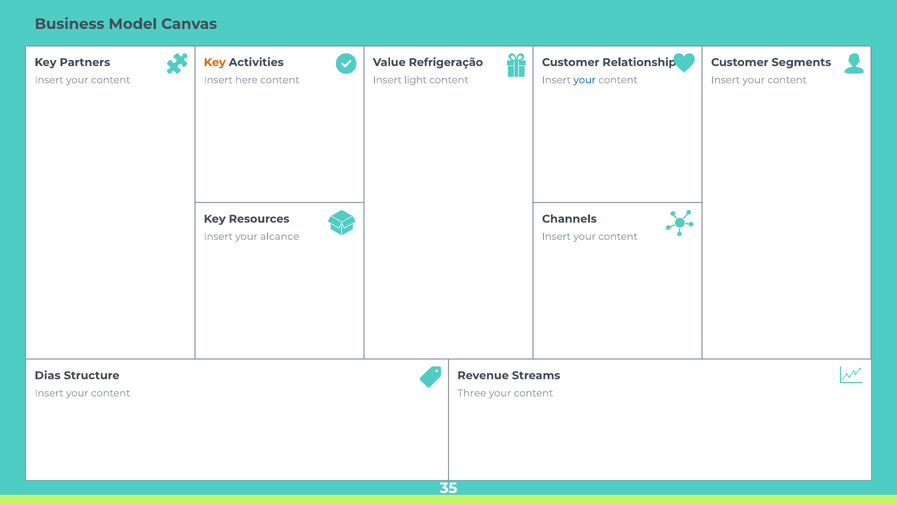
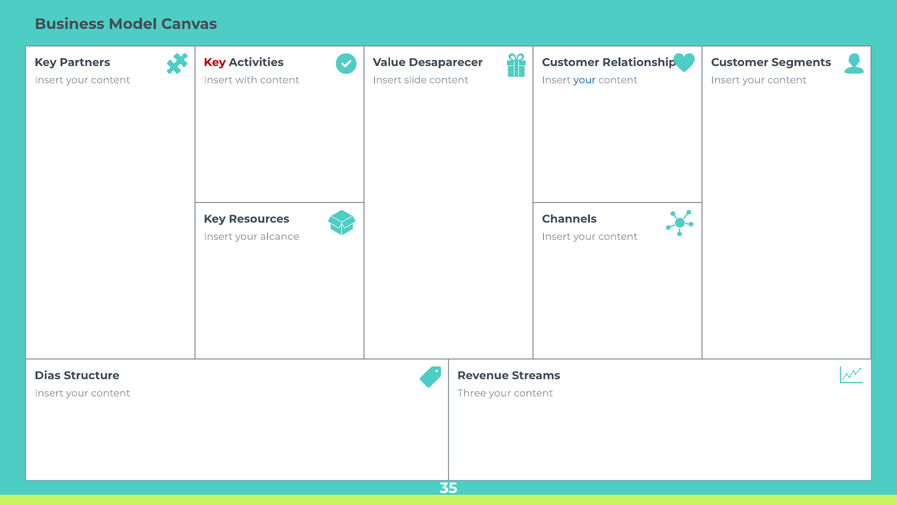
Key colour: orange -> red (215, 62)
Refrigeração: Refrigeração -> Desaparecer (446, 62)
here: here -> with (246, 80)
light: light -> slide (416, 80)
